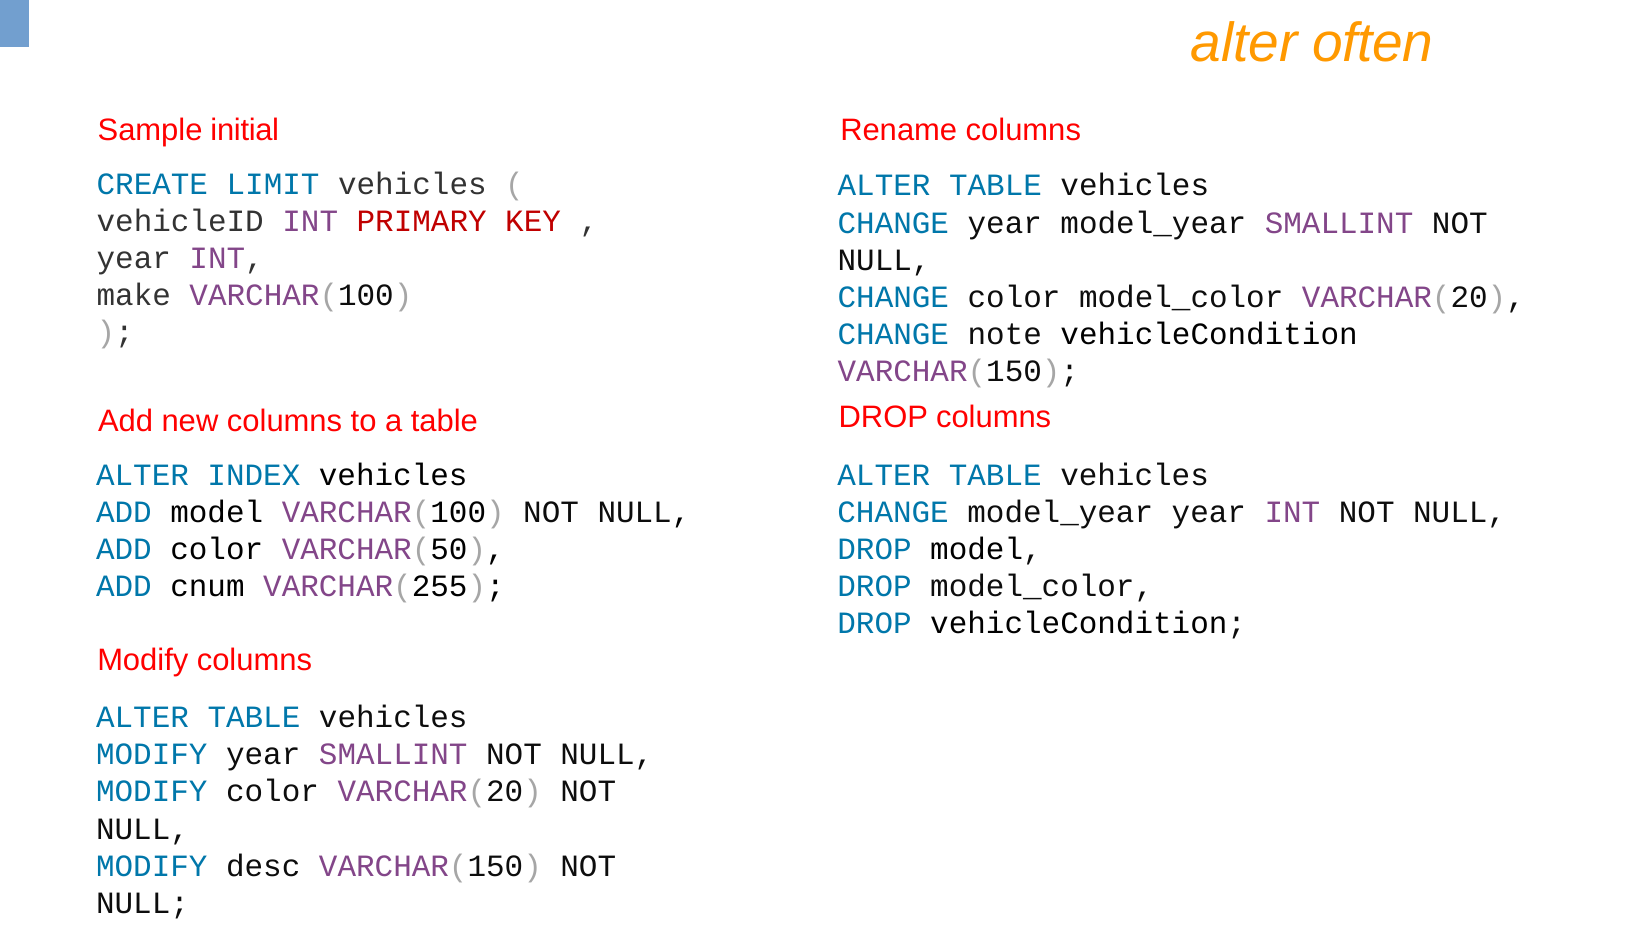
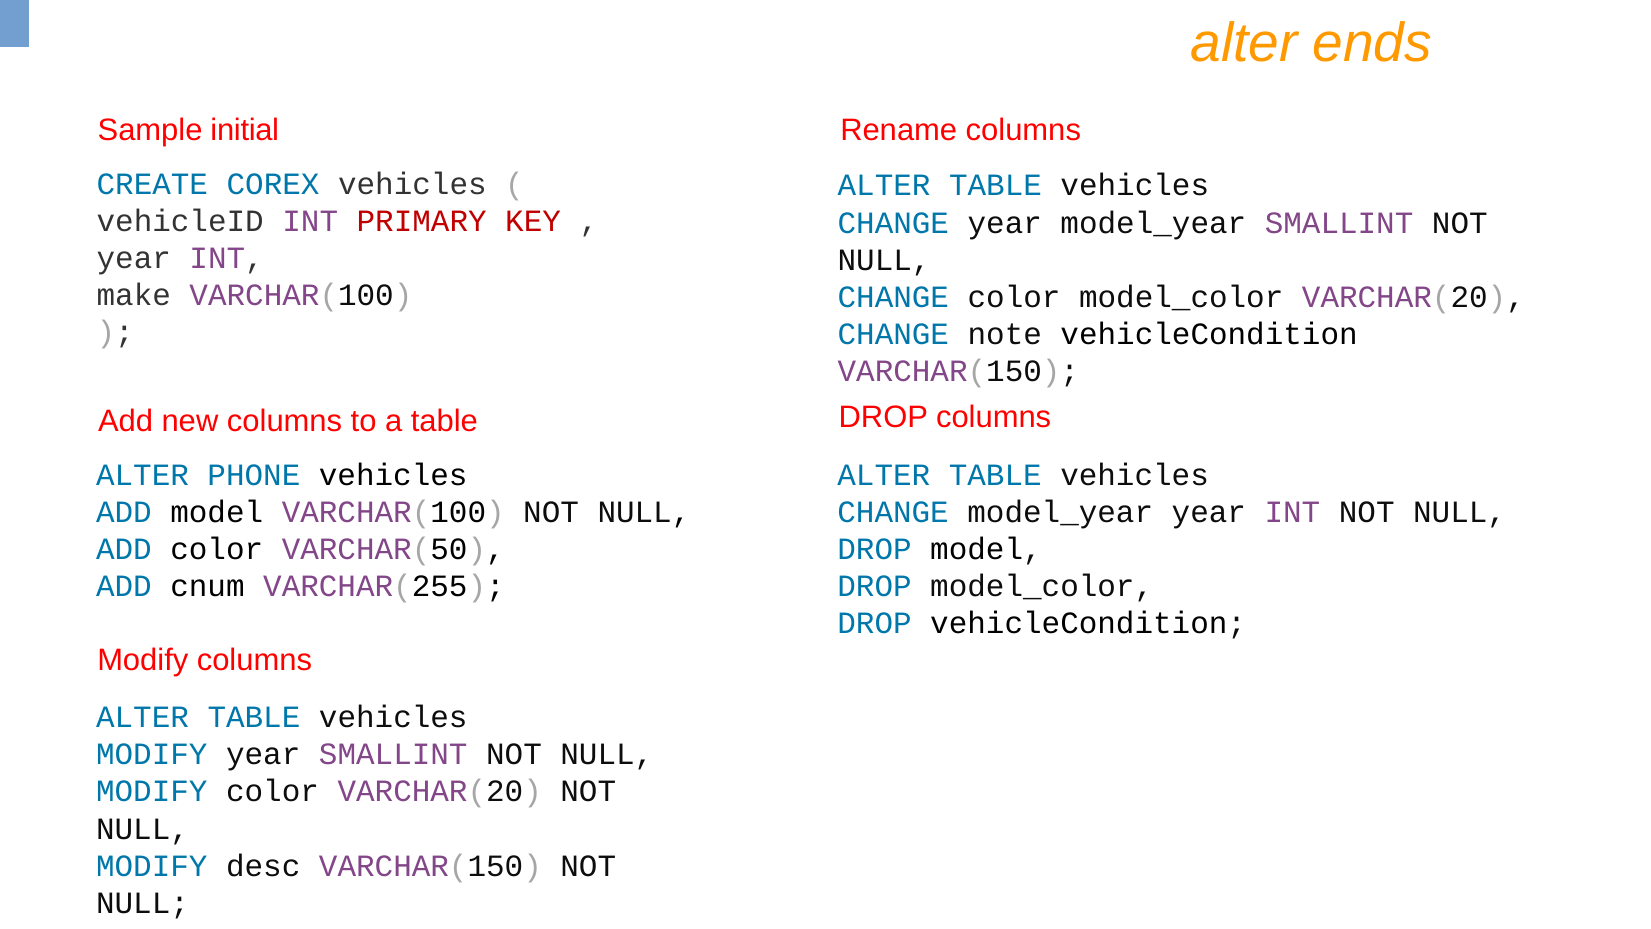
often: often -> ends (1372, 43)
LIMIT: LIMIT -> COREX (273, 184)
INDEX: INDEX -> PHONE (254, 475)
